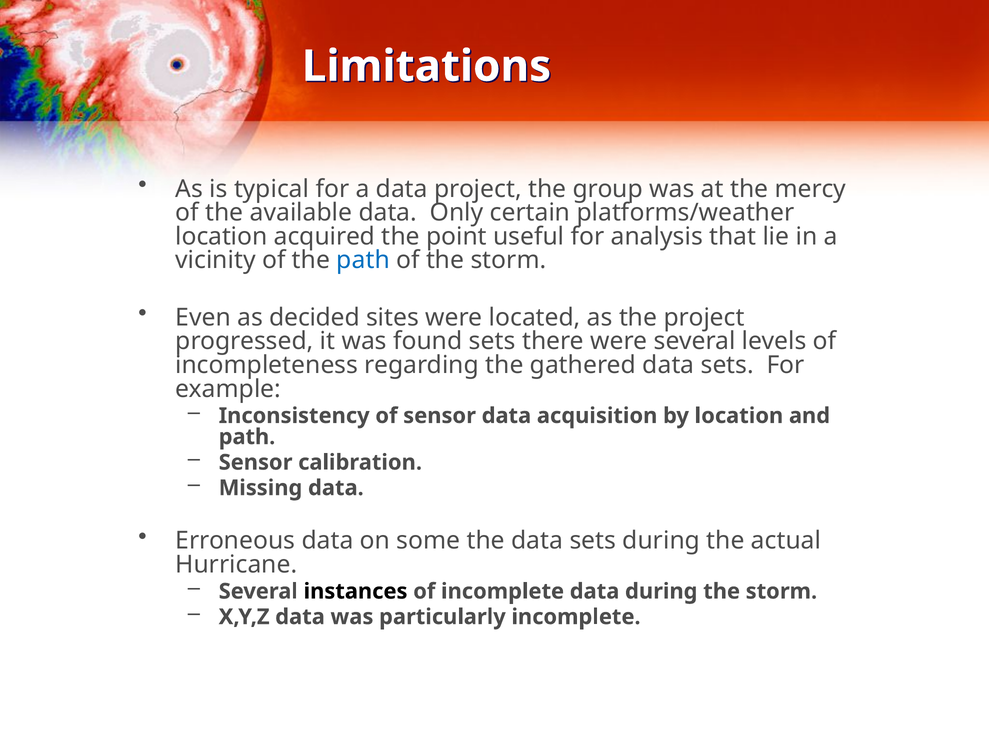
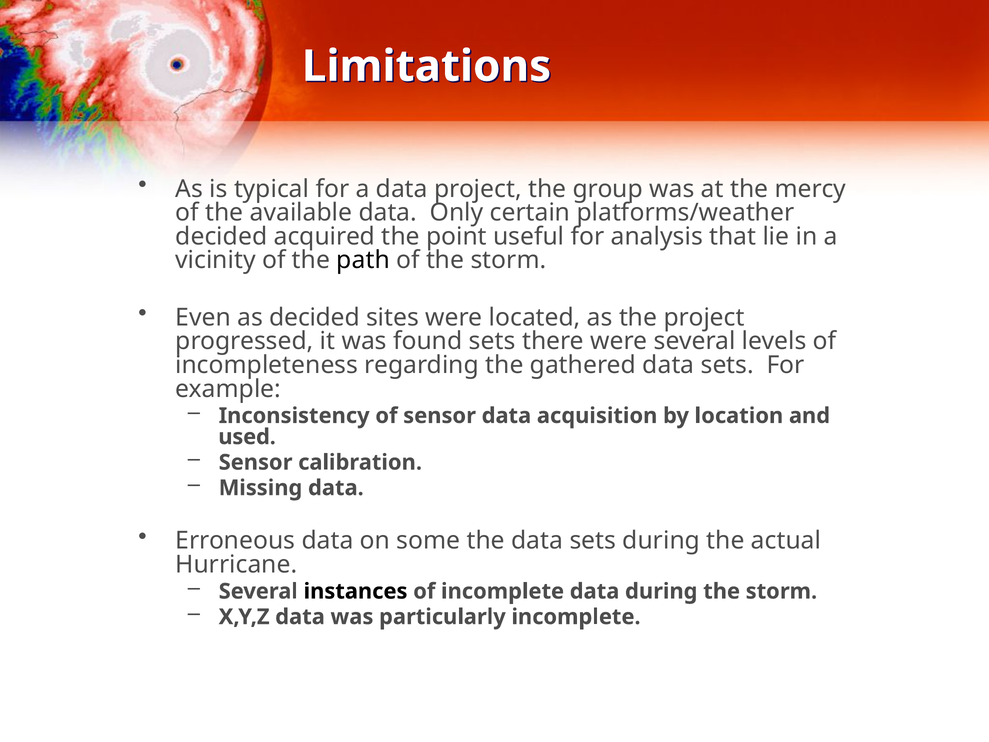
location: location -> decided (221, 236)
path colour: blue -> black (363, 260)
path: path -> used (247, 437)
